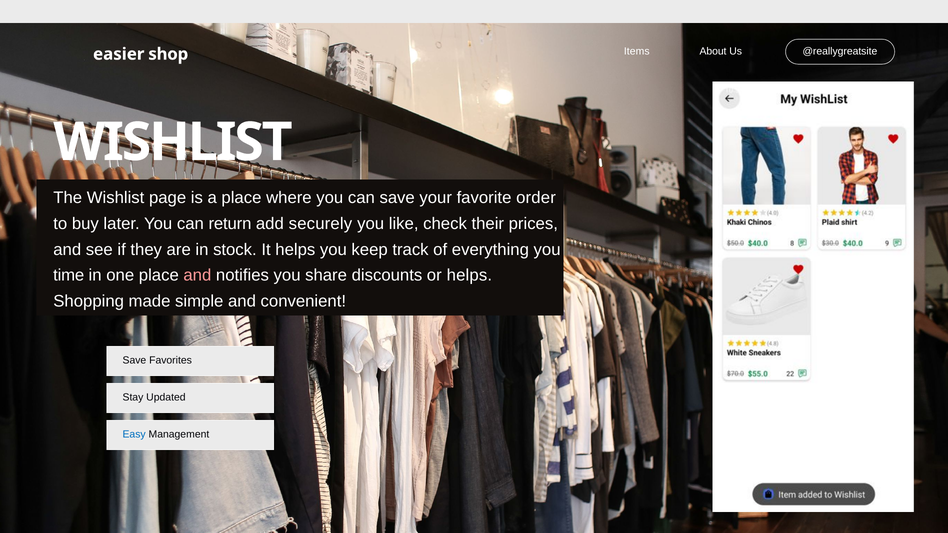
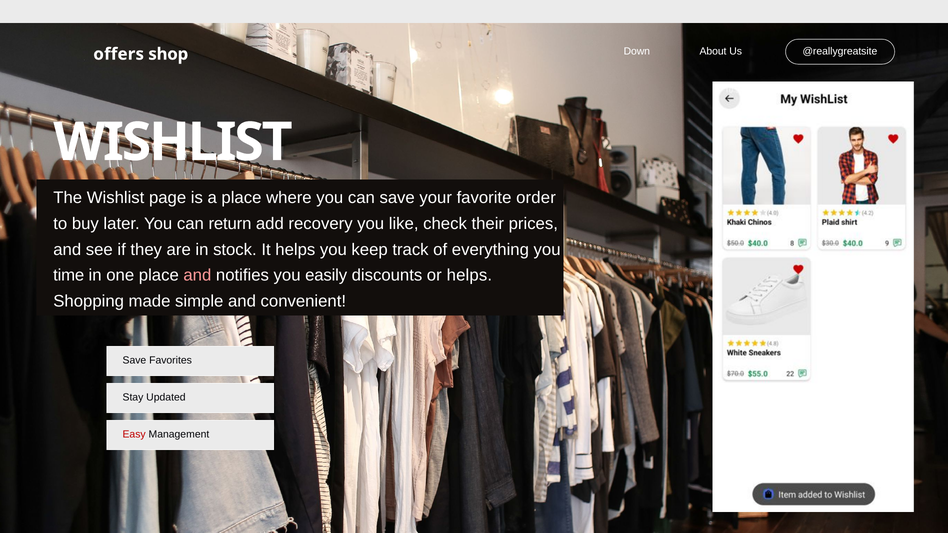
Items: Items -> Down (637, 51)
easier: easier -> offers (119, 54)
securely: securely -> recovery (321, 224)
share: share -> easily (326, 276)
Easy colour: blue -> red (134, 434)
